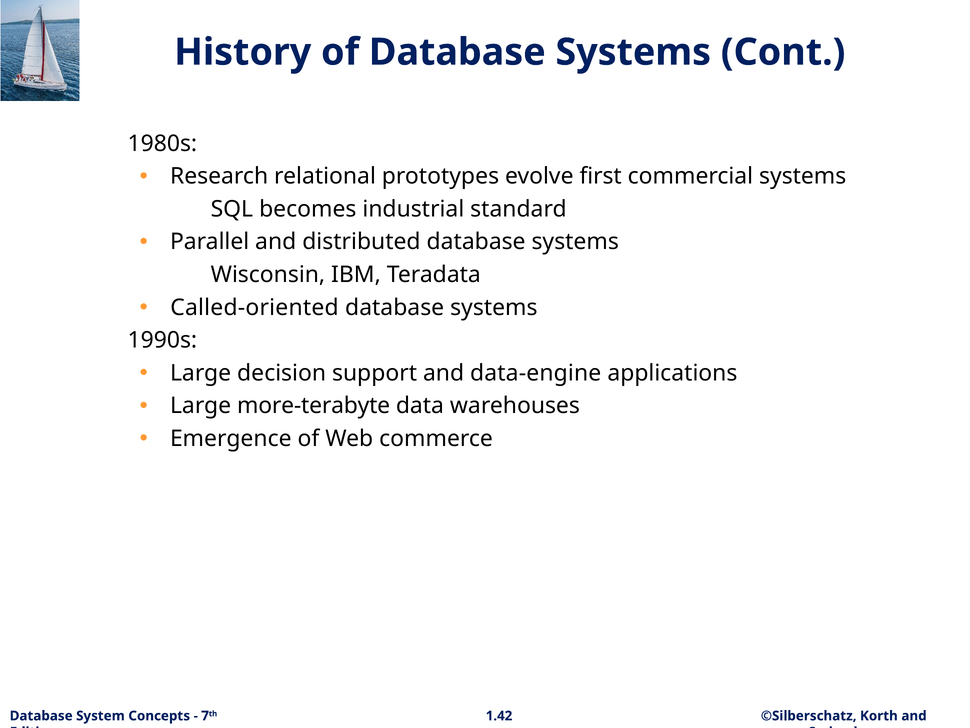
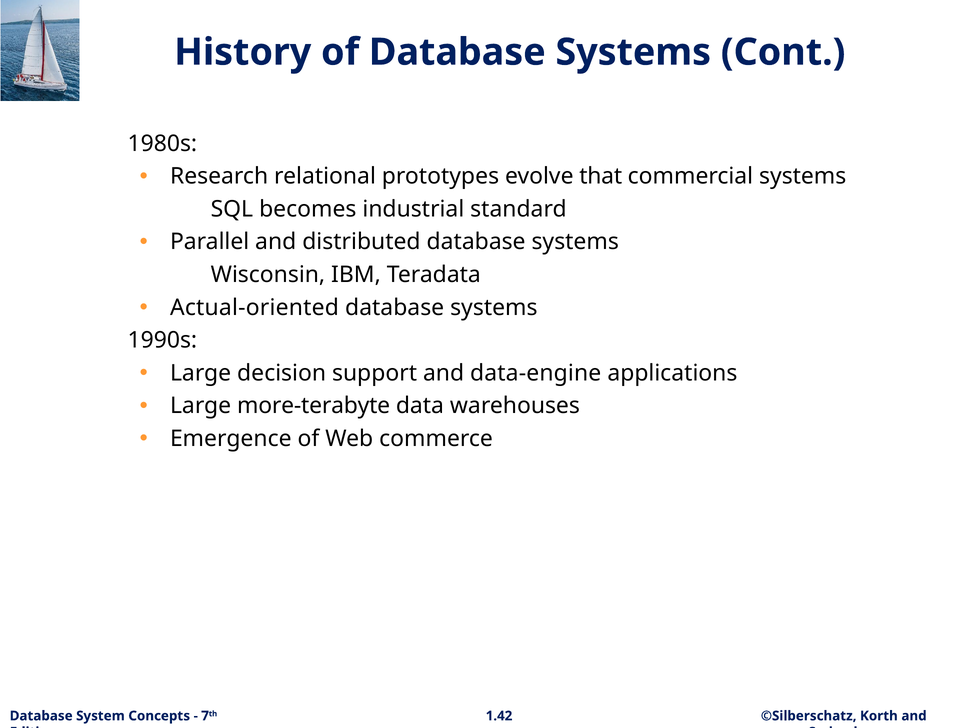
first: first -> that (601, 176)
Called-oriented: Called-oriented -> Actual-oriented (254, 307)
